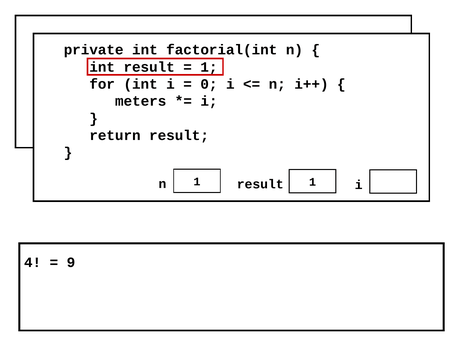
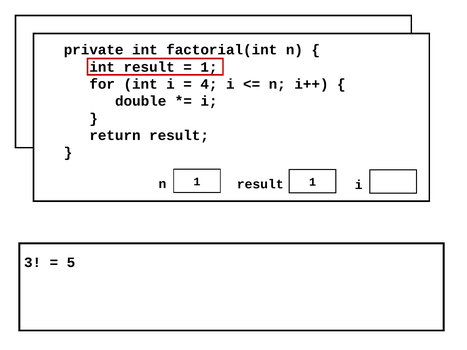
0: 0 -> 4 (209, 84)
meters: meters -> double (141, 101)
4: 4 -> 3 (33, 263)
9: 9 -> 5 (71, 263)
